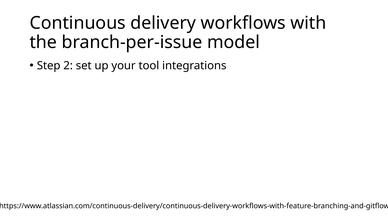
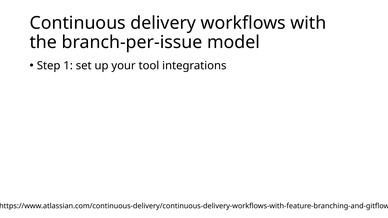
2: 2 -> 1 (68, 66)
